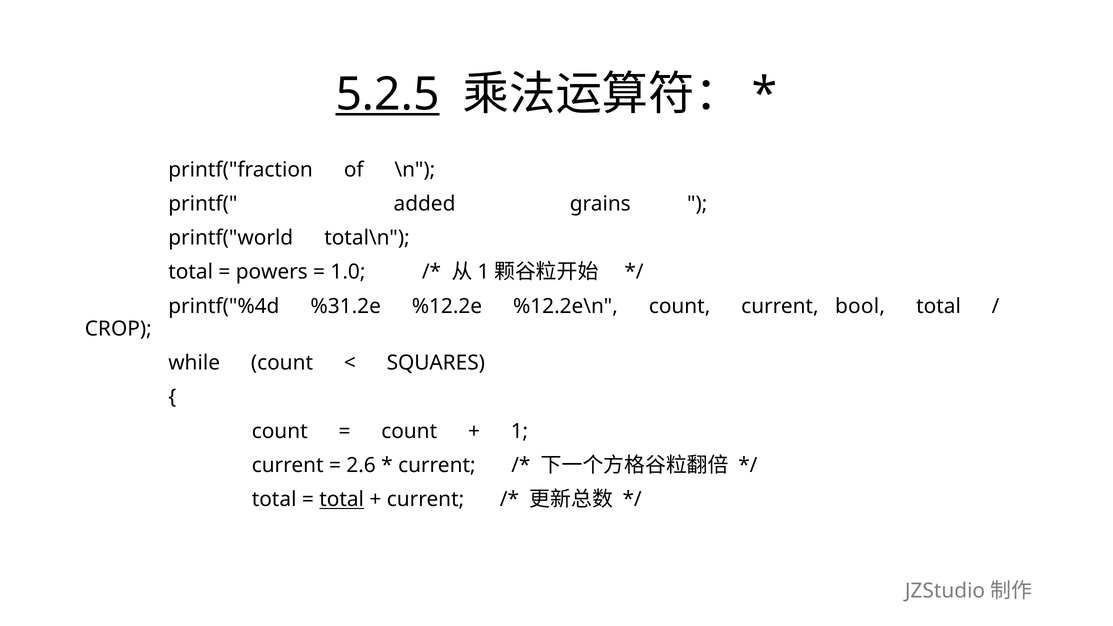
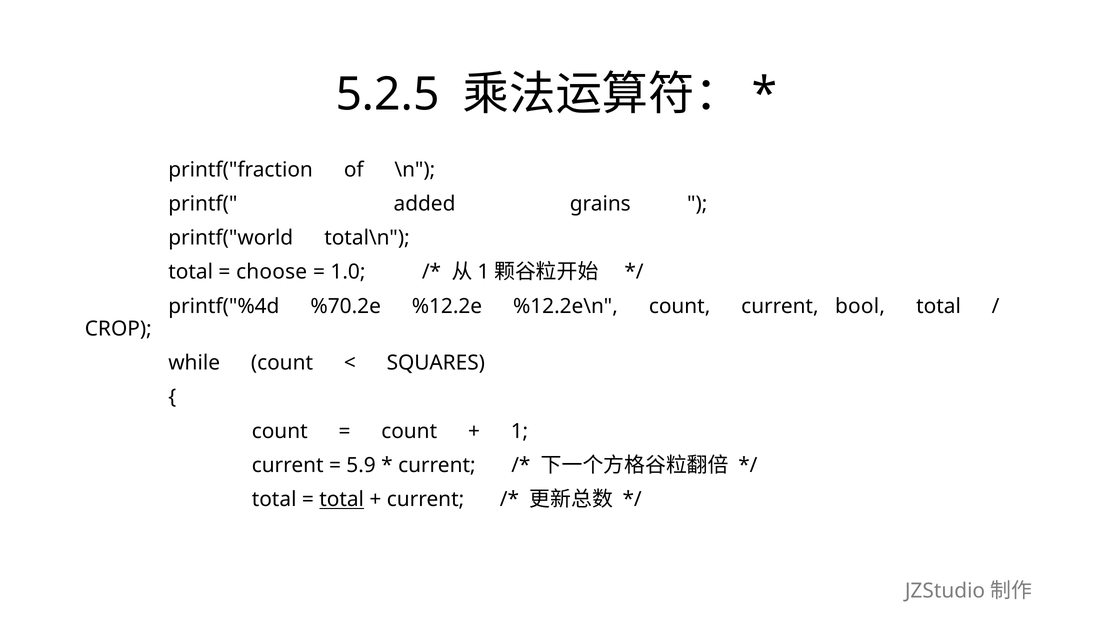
5.2.5 underline: present -> none (388, 94)
powers: powers -> choose (272, 272)
%31.2e: %31.2e -> %70.2e (346, 306)
2.6: 2.6 -> 5.9 (361, 465)
